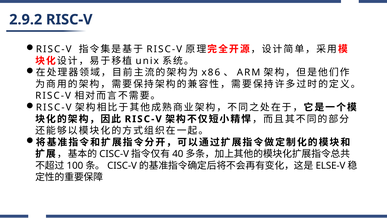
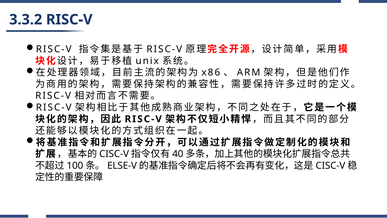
2.9.2: 2.9.2 -> 3.3.2 (26, 20)
CISC-V: CISC-V -> ELSE-V (122, 165)
ELSE-V: ELSE-V -> CISC-V (330, 165)
